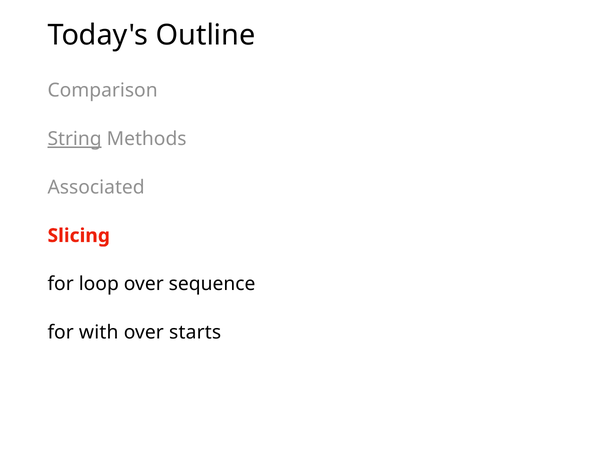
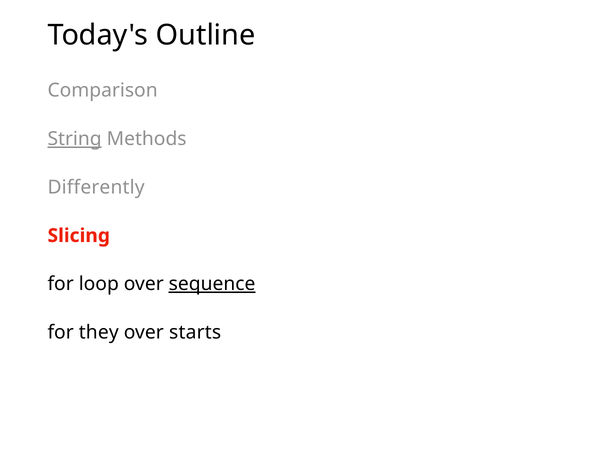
Associated: Associated -> Differently (96, 187)
sequence underline: none -> present (212, 284)
with: with -> they (99, 332)
